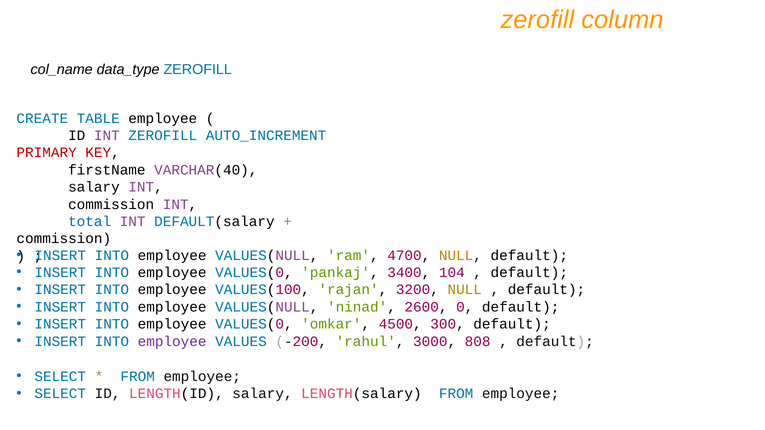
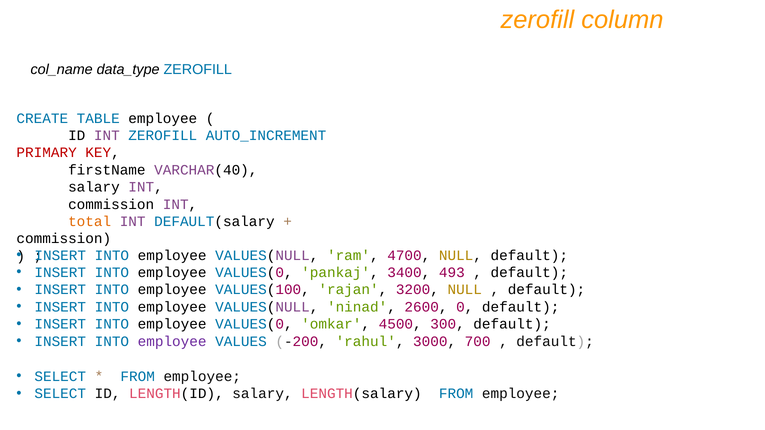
total colour: blue -> orange (90, 222)
104: 104 -> 493 (452, 273)
808: 808 -> 700 (478, 342)
